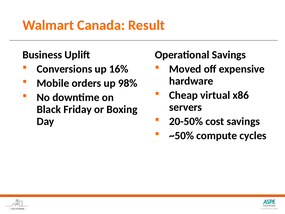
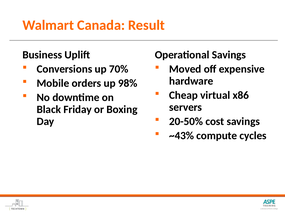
16%: 16% -> 70% (119, 69)
~50%: ~50% -> ~43% (181, 135)
